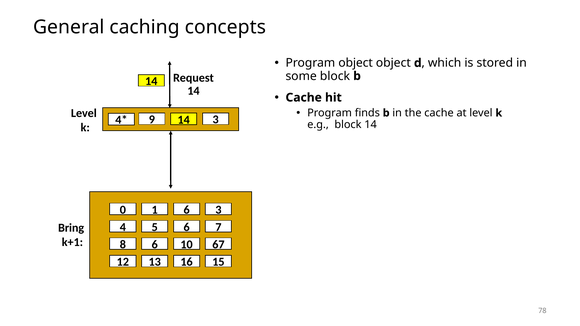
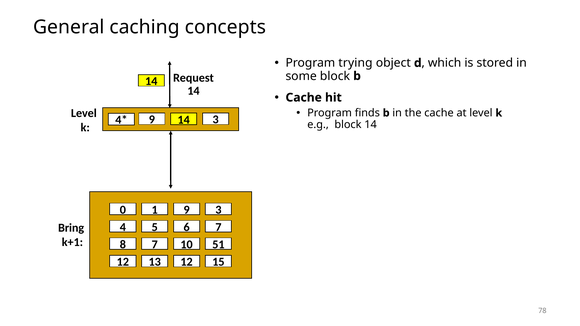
Program object: object -> trying (355, 63)
1 6: 6 -> 9 (187, 210)
8 6: 6 -> 7 (155, 245)
67: 67 -> 51 (218, 245)
13 16: 16 -> 12 (187, 262)
